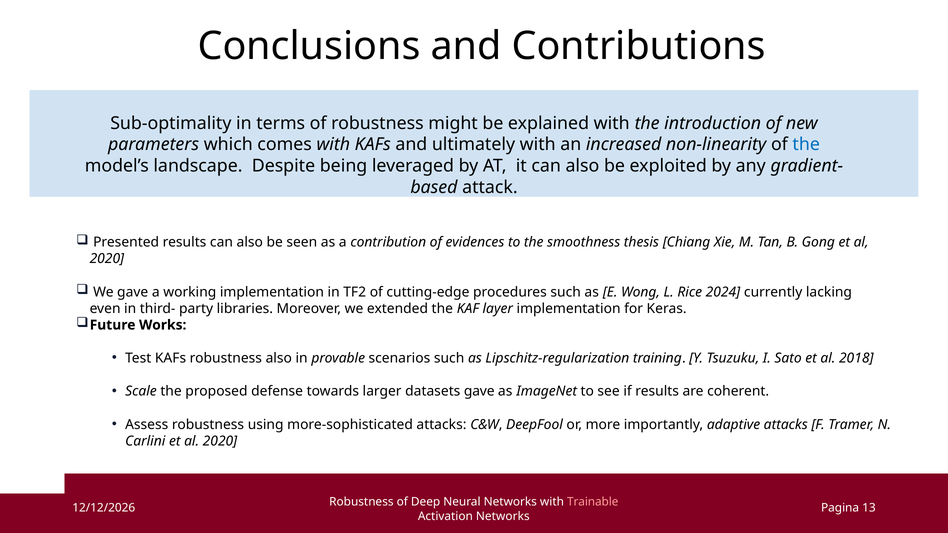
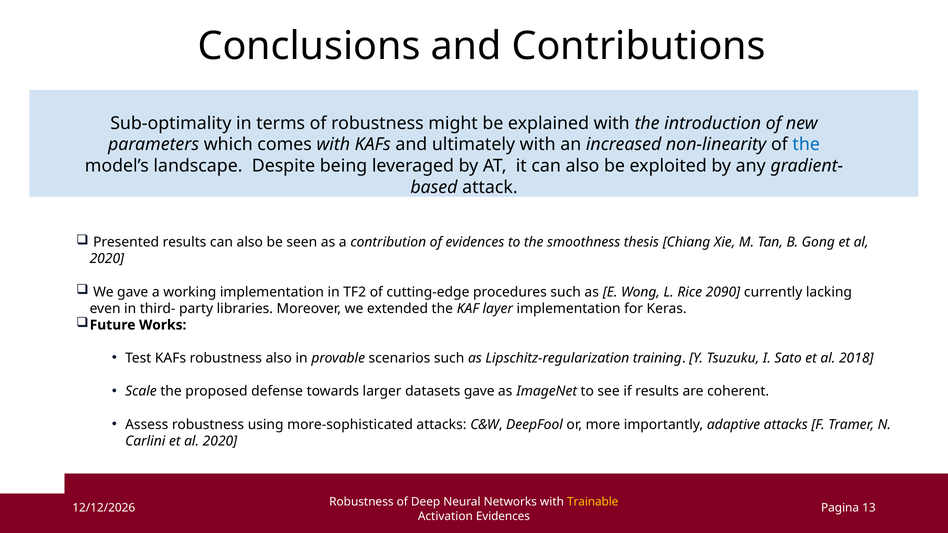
2024: 2024 -> 2090 (723, 292)
Trainable colour: pink -> yellow (593, 502)
Activation Networks: Networks -> Evidences (503, 516)
